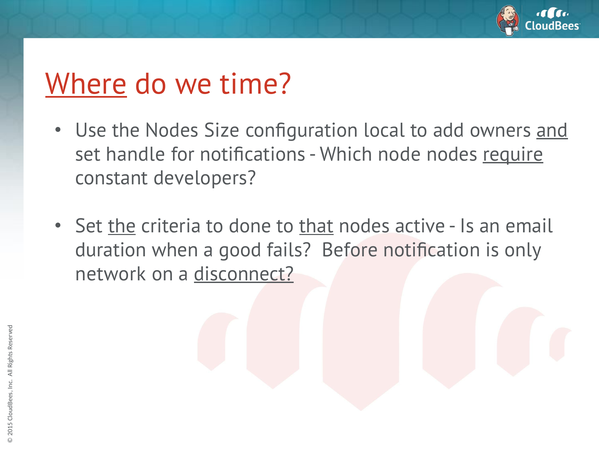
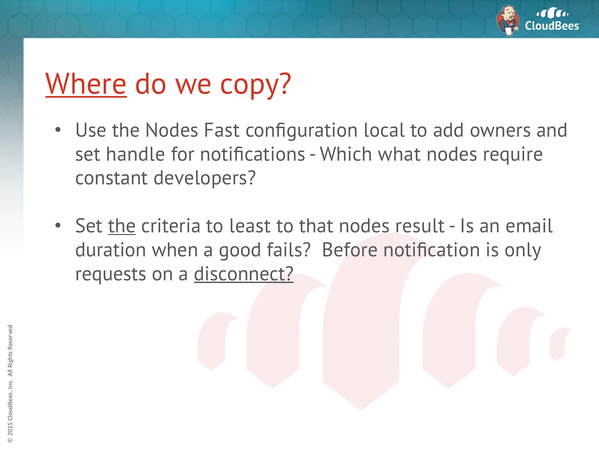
time: time -> copy (256, 84)
Size: Size -> Fast (222, 130)
and underline: present -> none (552, 130)
node: node -> what (399, 154)
require underline: present -> none (513, 154)
done: done -> least (250, 226)
that underline: present -> none (316, 226)
active: active -> result (420, 226)
network: network -> requests (111, 274)
